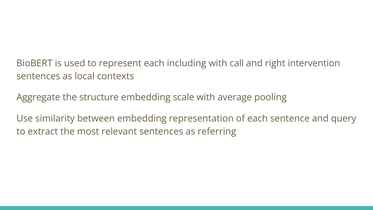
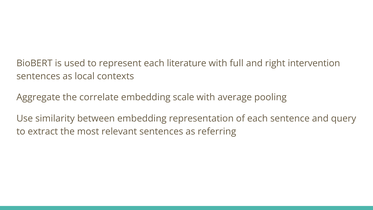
including: including -> literature (187, 63)
call: call -> full (237, 63)
structure: structure -> correlate (99, 97)
